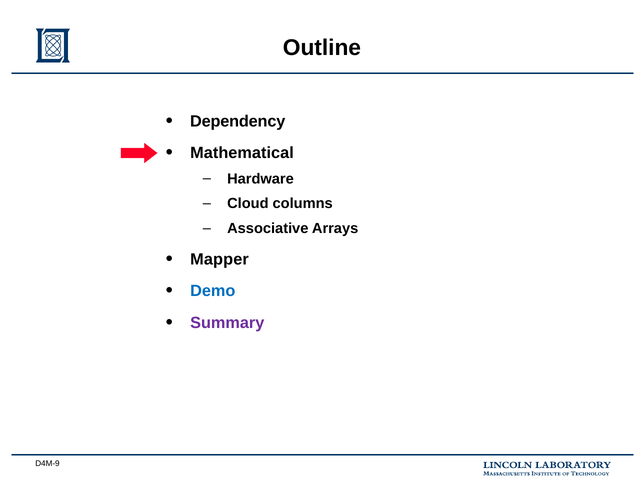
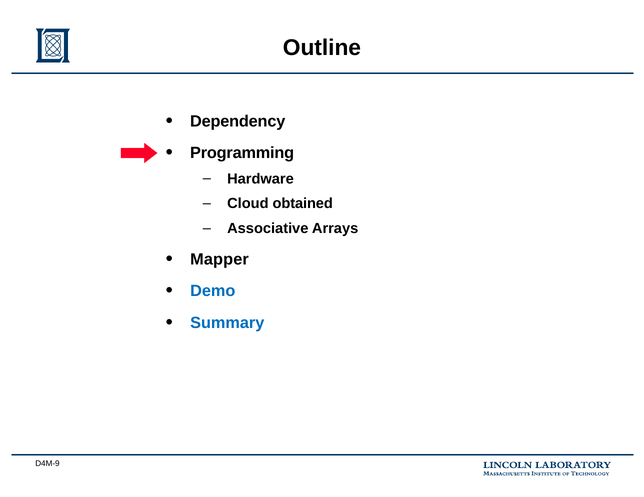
Mathematical: Mathematical -> Programming (242, 153)
columns: columns -> obtained (303, 204)
Summary colour: purple -> blue (227, 323)
